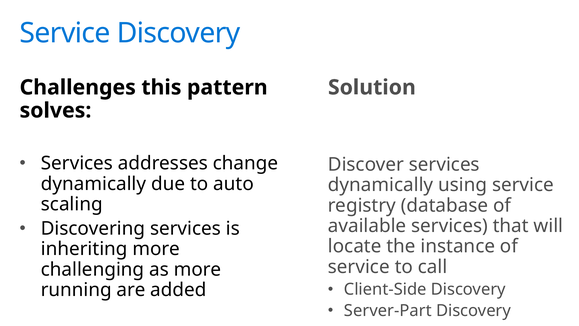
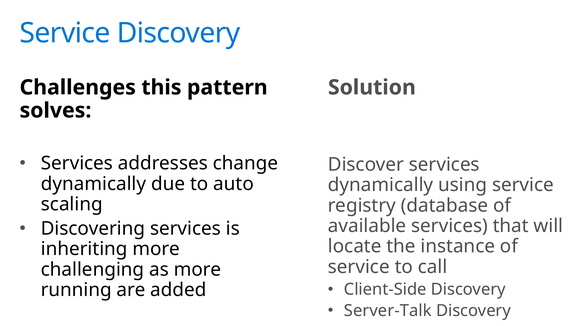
Server-Part: Server-Part -> Server-Talk (388, 310)
